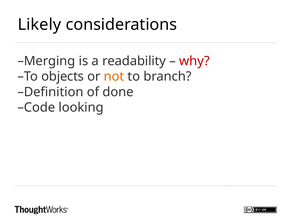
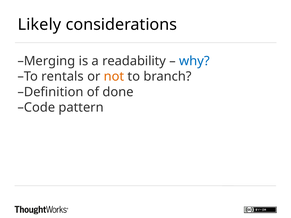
why colour: red -> blue (194, 61)
objects: objects -> rentals (63, 77)
looking: looking -> pattern (81, 108)
